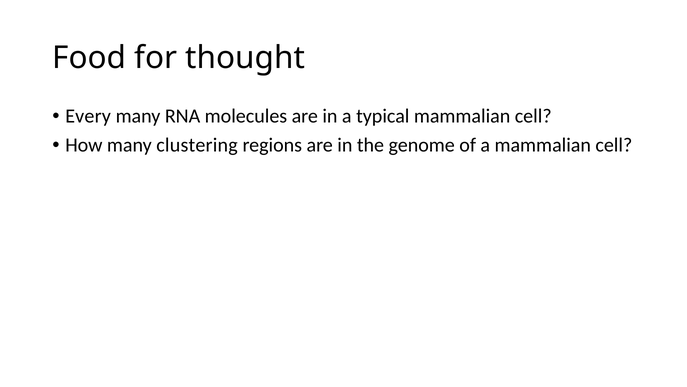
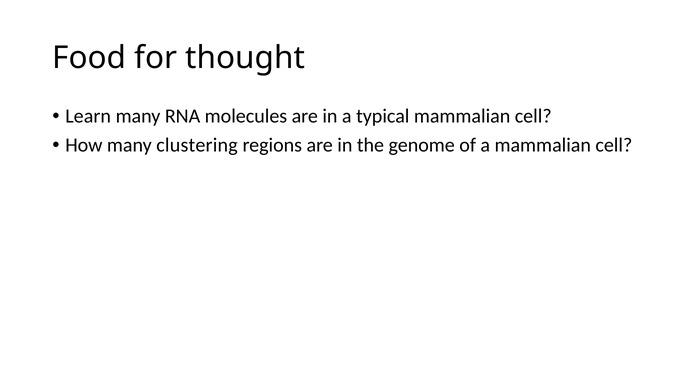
Every: Every -> Learn (88, 116)
